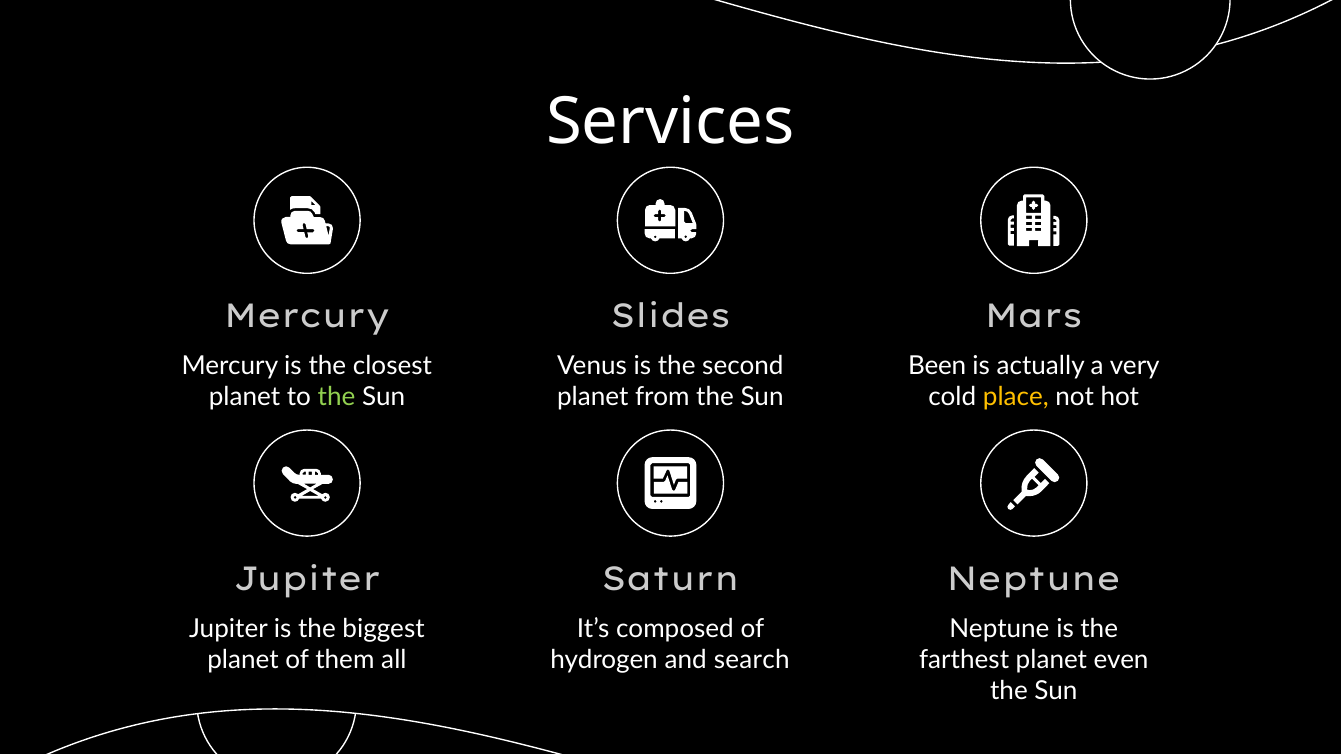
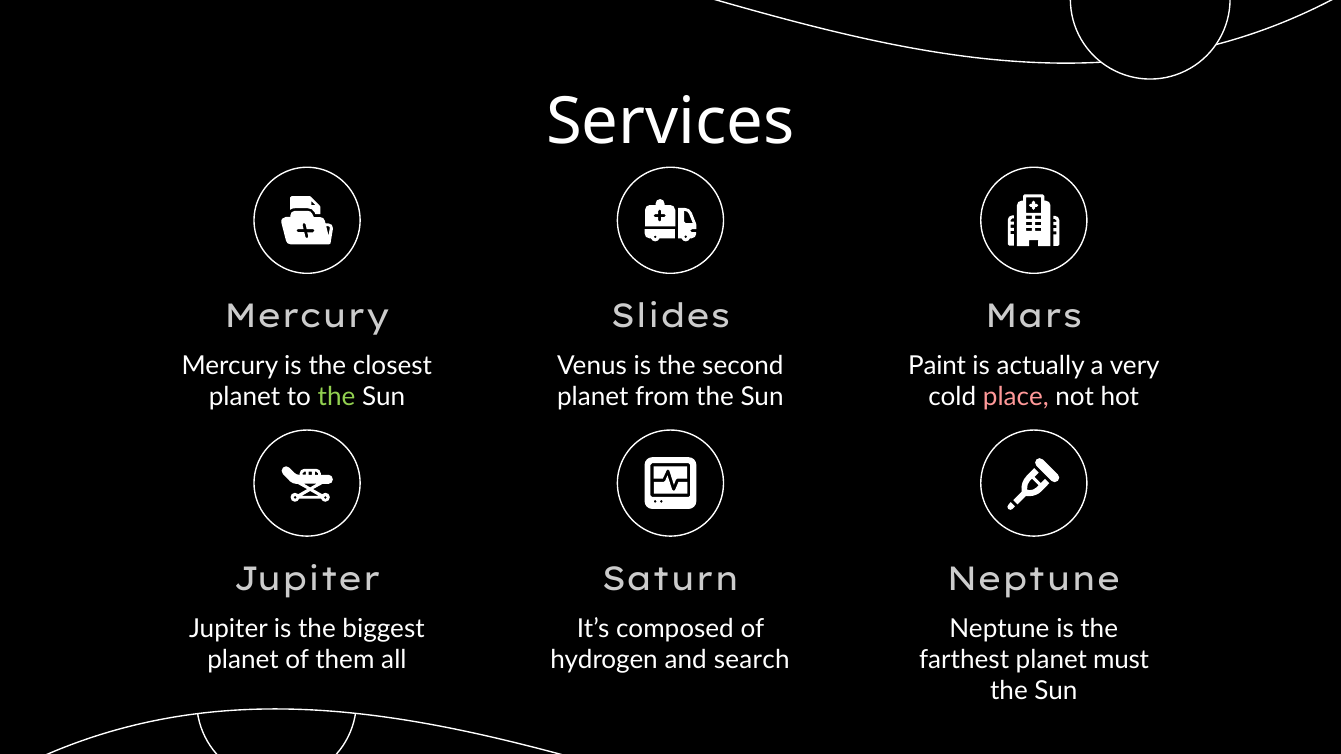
Been: Been -> Paint (937, 366)
place colour: yellow -> pink (1016, 397)
even: even -> must (1121, 660)
